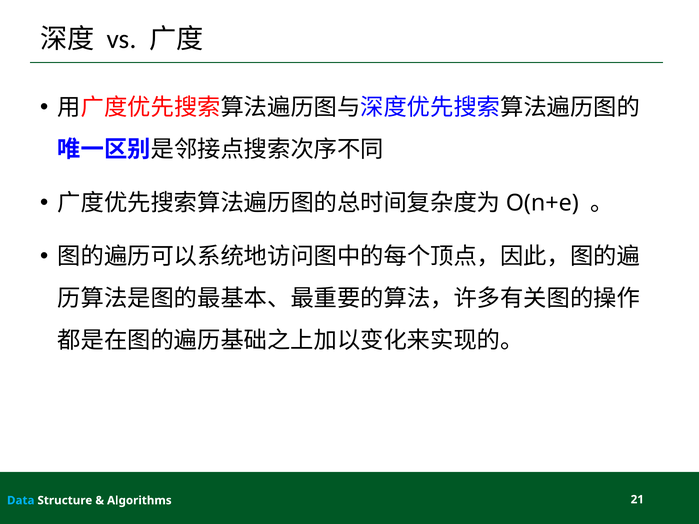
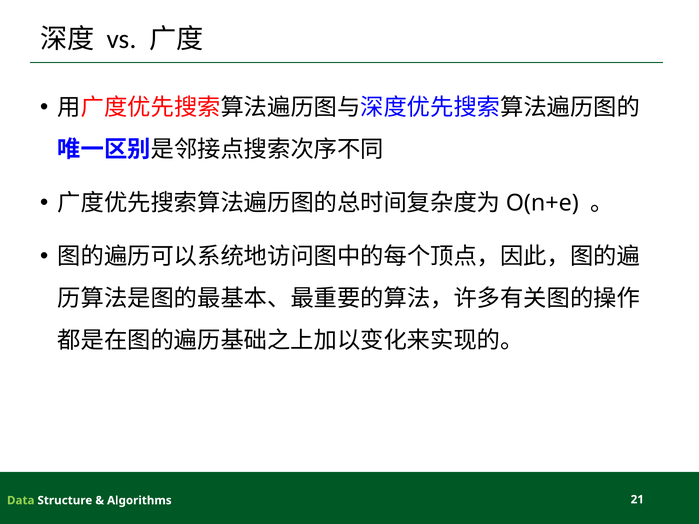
Data colour: light blue -> light green (21, 501)
